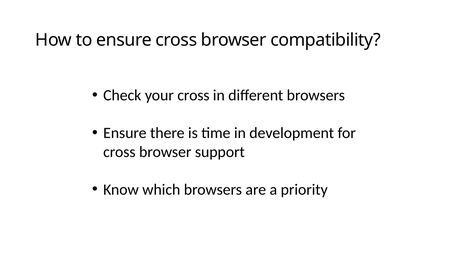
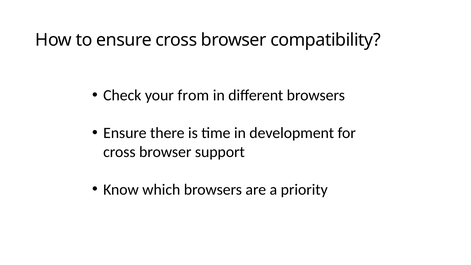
your cross: cross -> from (193, 95)
